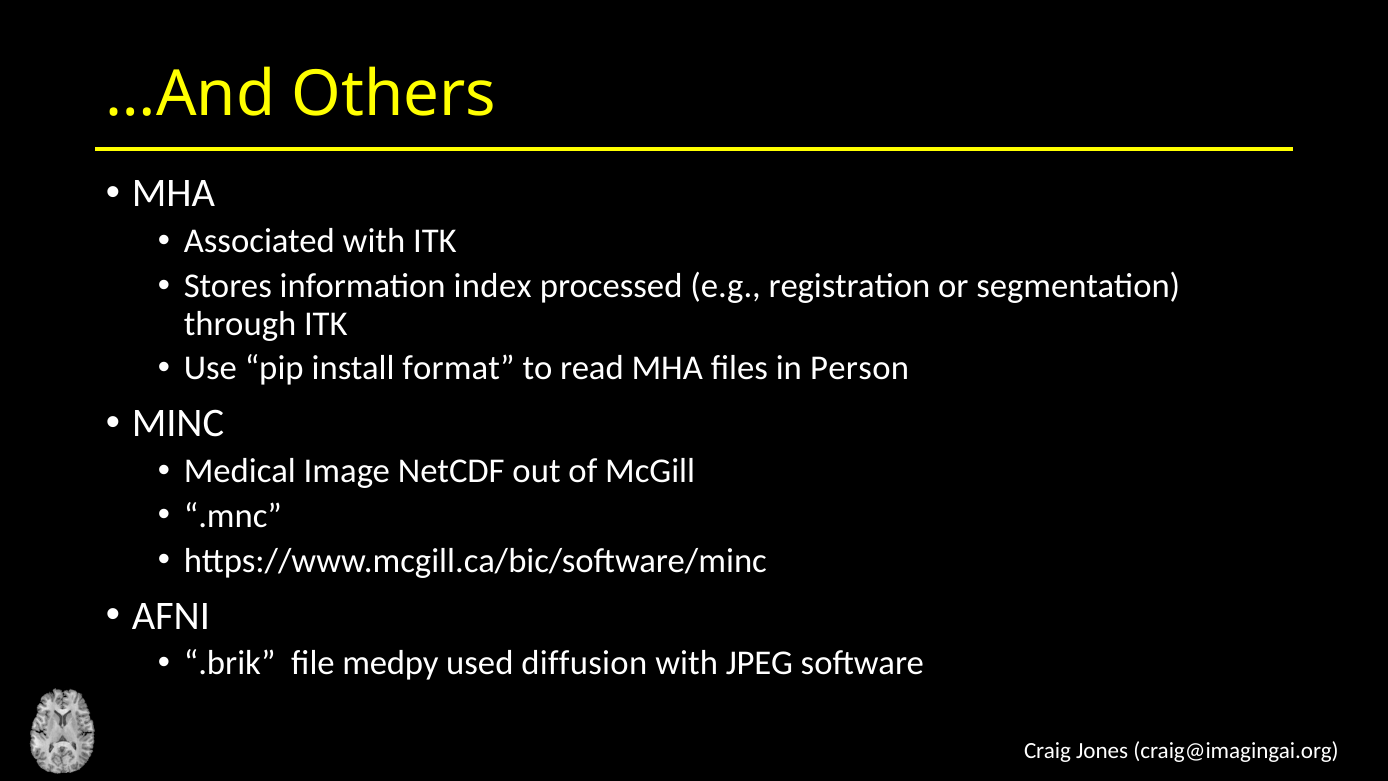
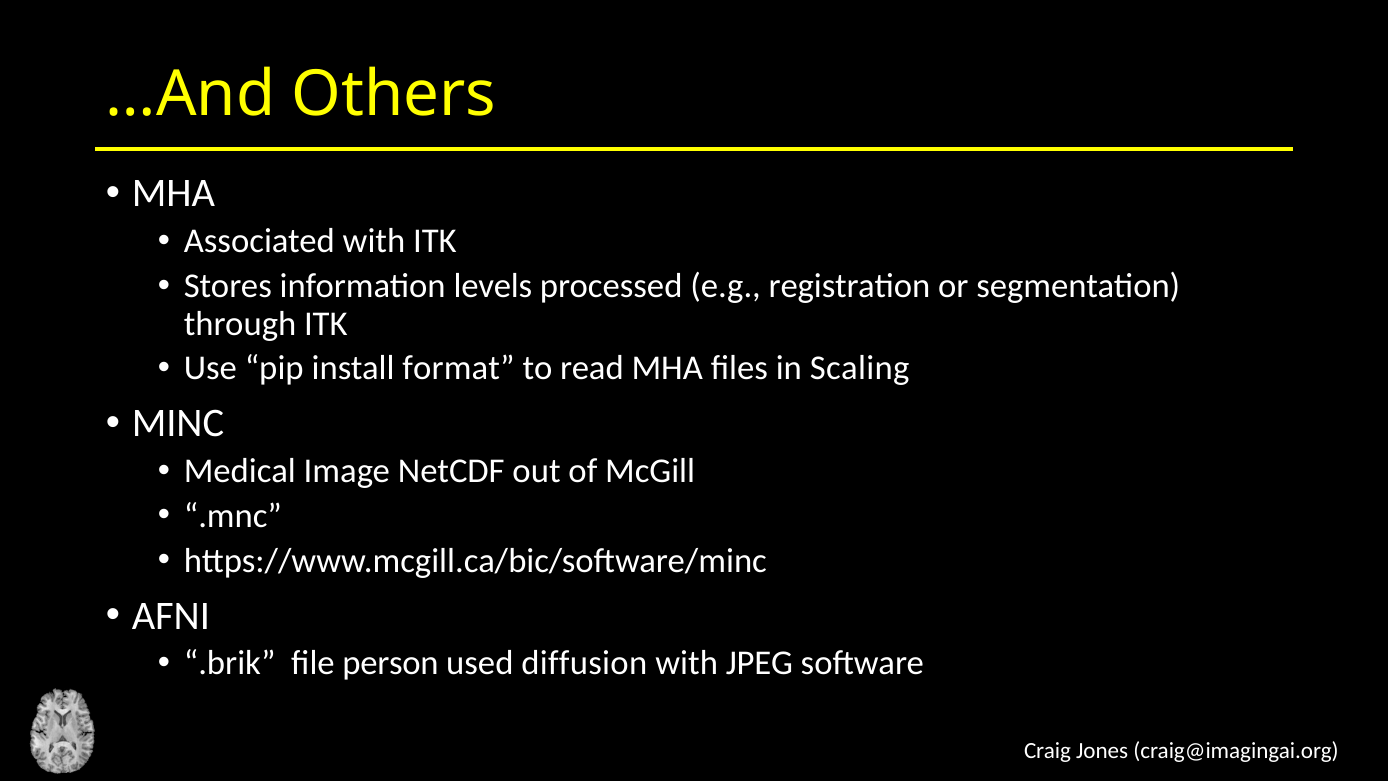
index: index -> levels (493, 286)
Person: Person -> Scaling (860, 368)
medpy: medpy -> person (391, 663)
